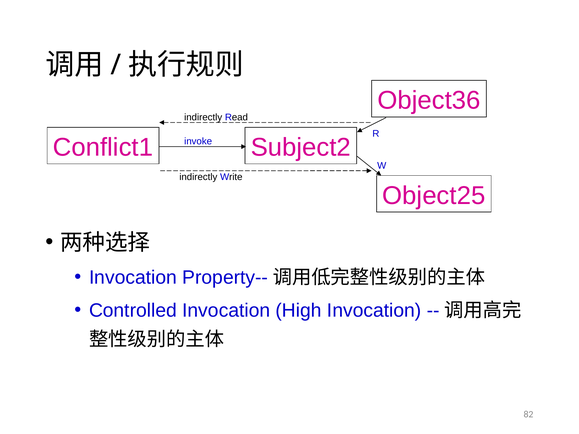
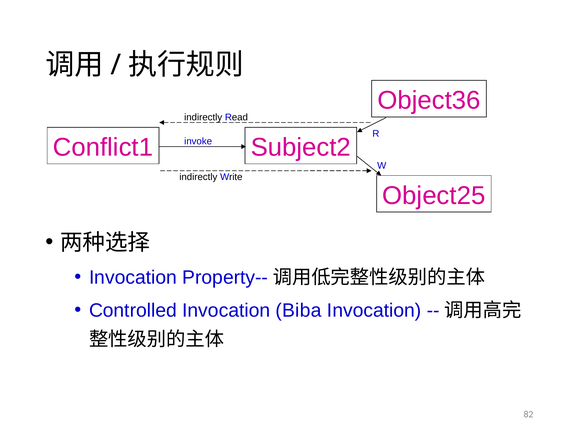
High: High -> Biba (299, 311)
